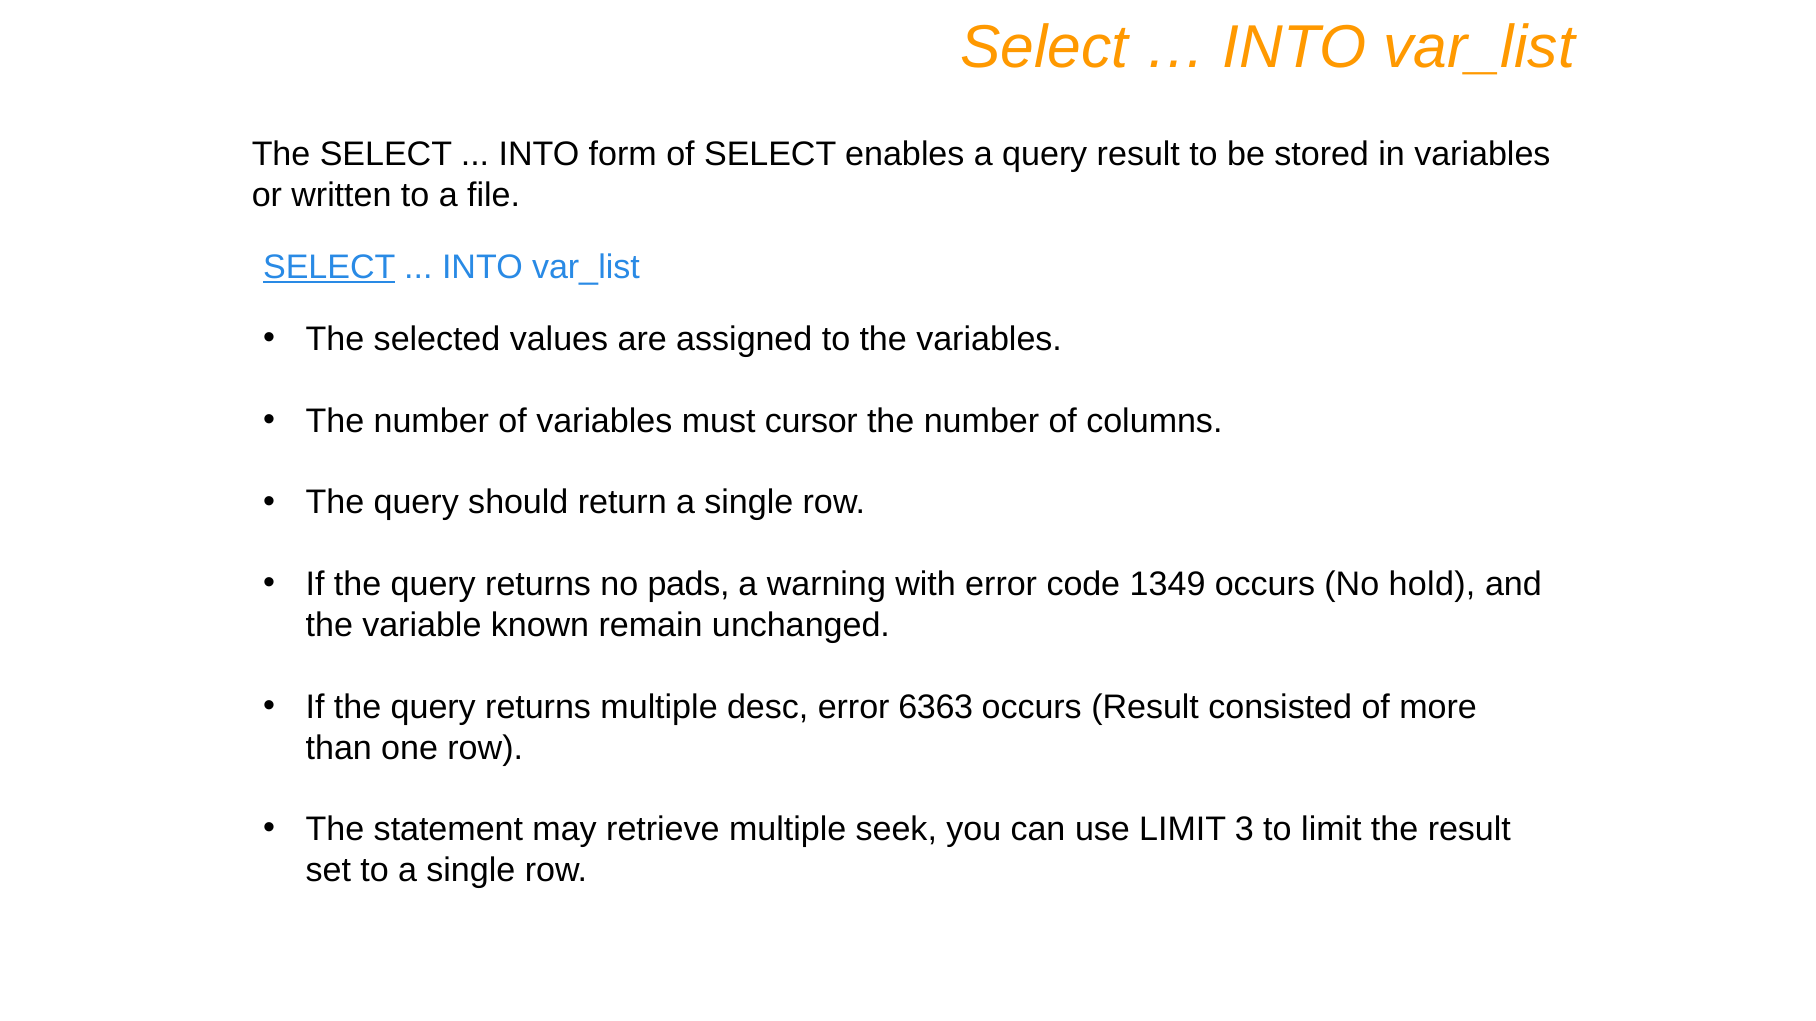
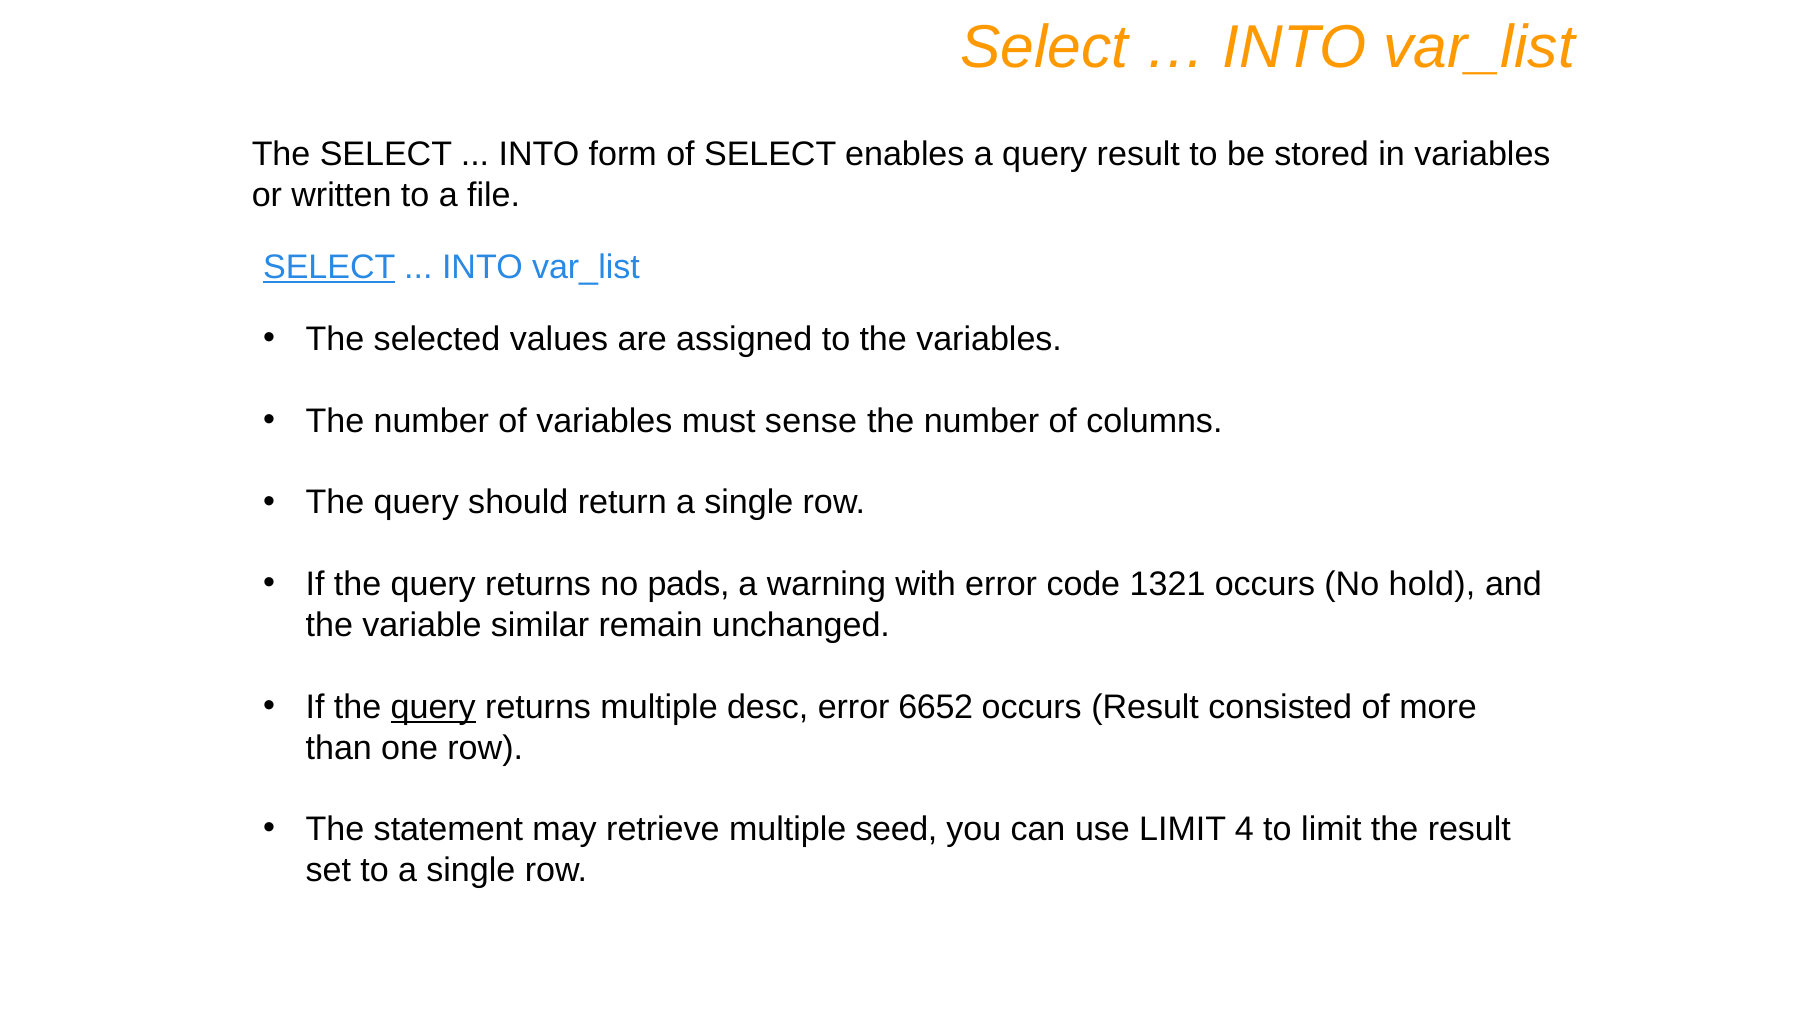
cursor: cursor -> sense (811, 421)
1349: 1349 -> 1321 (1168, 585)
known: known -> similar (540, 626)
query underline: none -> present (433, 707)
6363: 6363 -> 6652 (936, 707)
seek: seek -> seed (896, 830)
3: 3 -> 4 (1244, 830)
